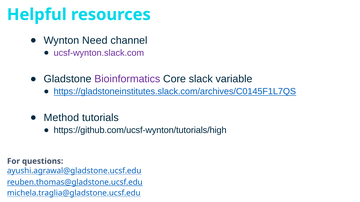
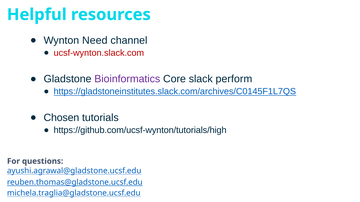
ucsf-wynton.slack.com colour: purple -> red (99, 53)
variable: variable -> perform (234, 79)
Method: Method -> Chosen (61, 118)
